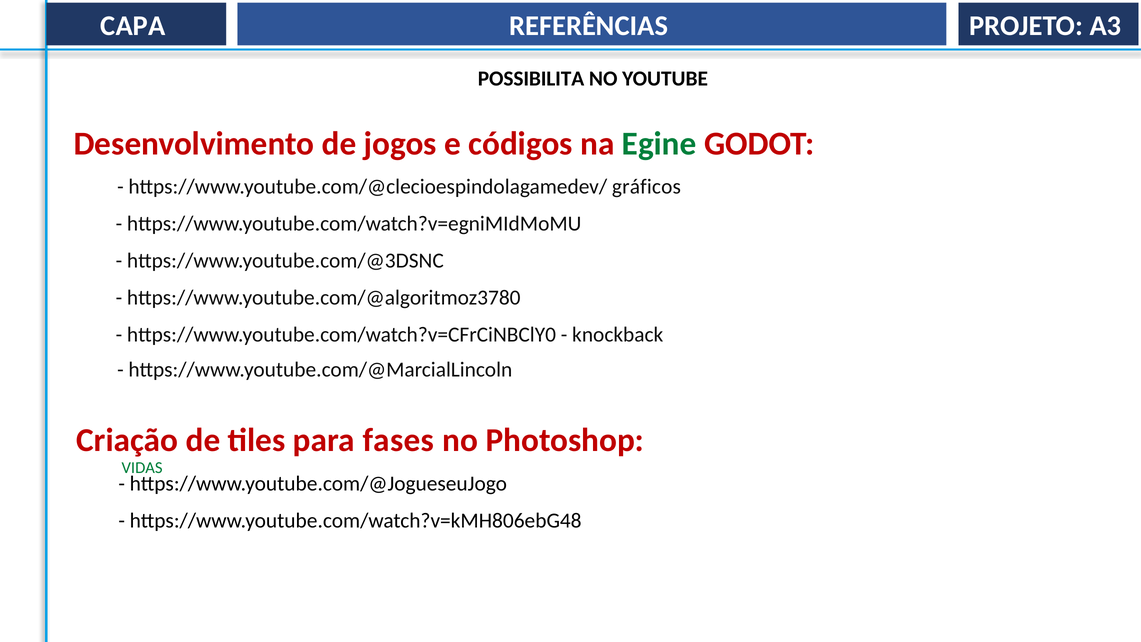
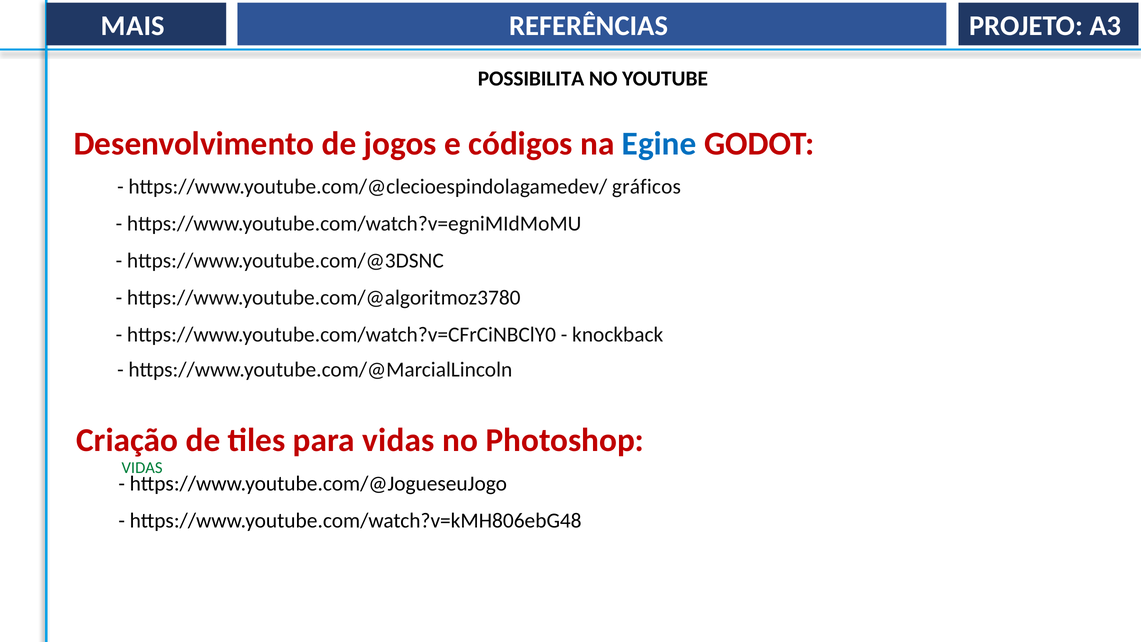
CAPA: CAPA -> MAIS (133, 26)
Egine colour: green -> blue (659, 144)
para fases: fases -> vidas (398, 440)
